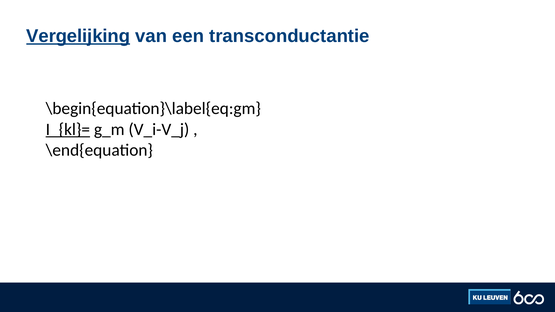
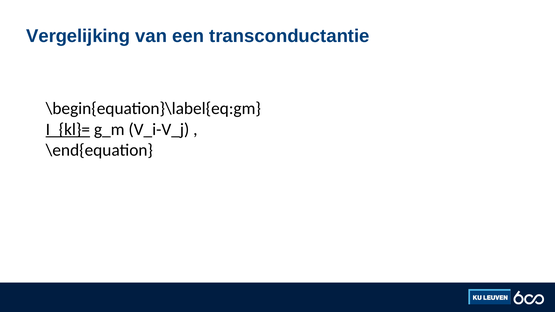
Vergelijking underline: present -> none (78, 36)
